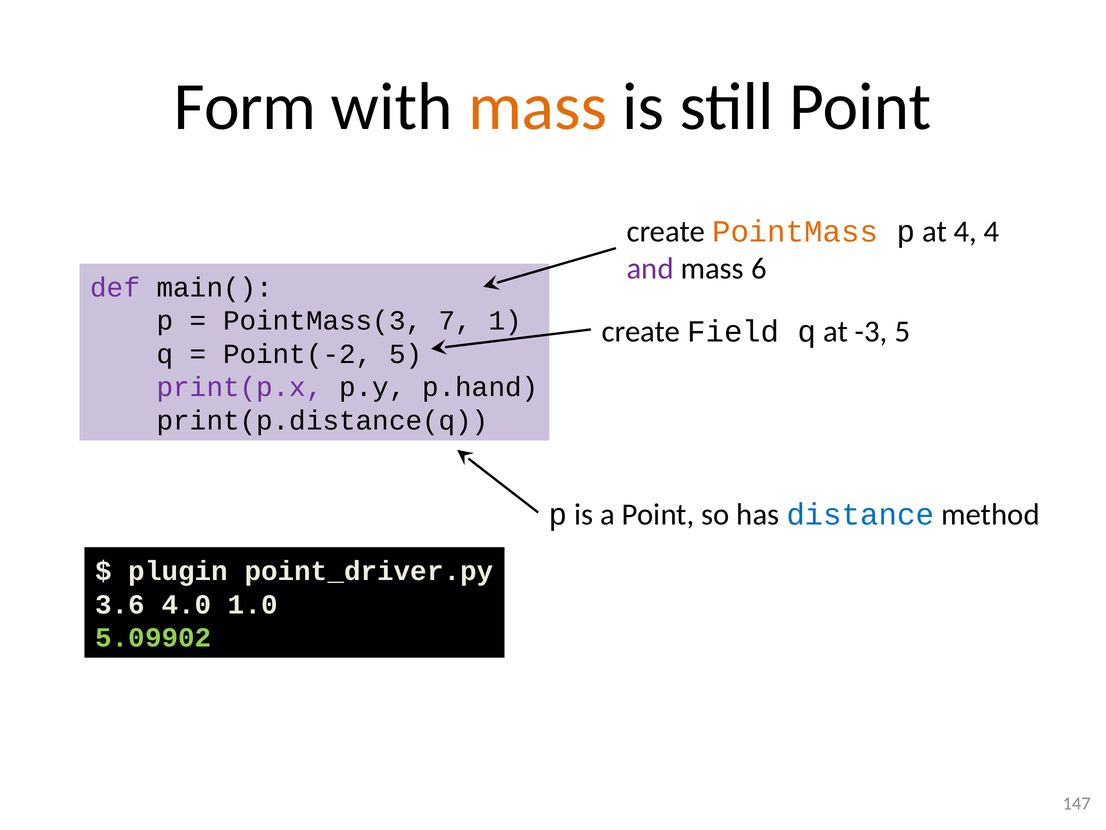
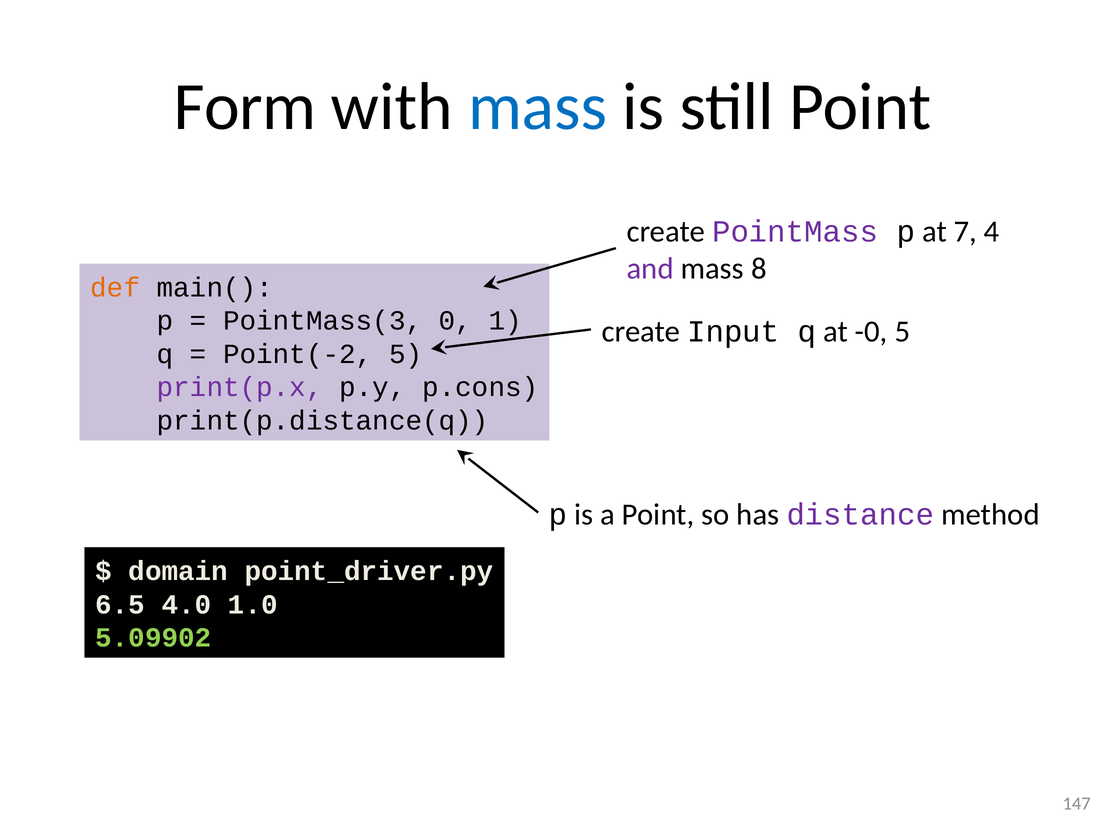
mass colour: orange -> blue (538, 107)
PointMass colour: orange -> purple (795, 232)
at 4: 4 -> 7 (965, 232)
6: 6 -> 8 (759, 269)
def colour: purple -> orange (115, 287)
7: 7 -> 0 (455, 321)
Field: Field -> Input (733, 331)
-3: -3 -> -0 (871, 331)
p.hand: p.hand -> p.cons (480, 387)
distance colour: blue -> purple (860, 514)
plugin: plugin -> domain (178, 571)
3.6: 3.6 -> 6.5 (120, 604)
